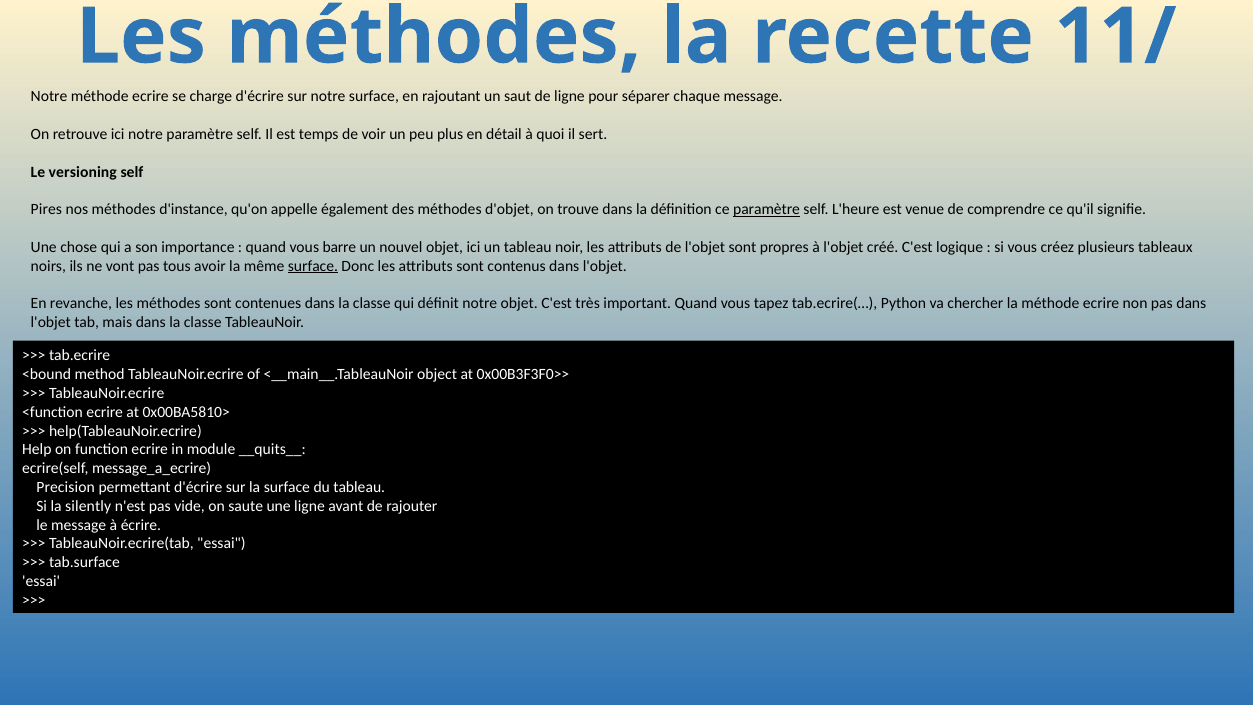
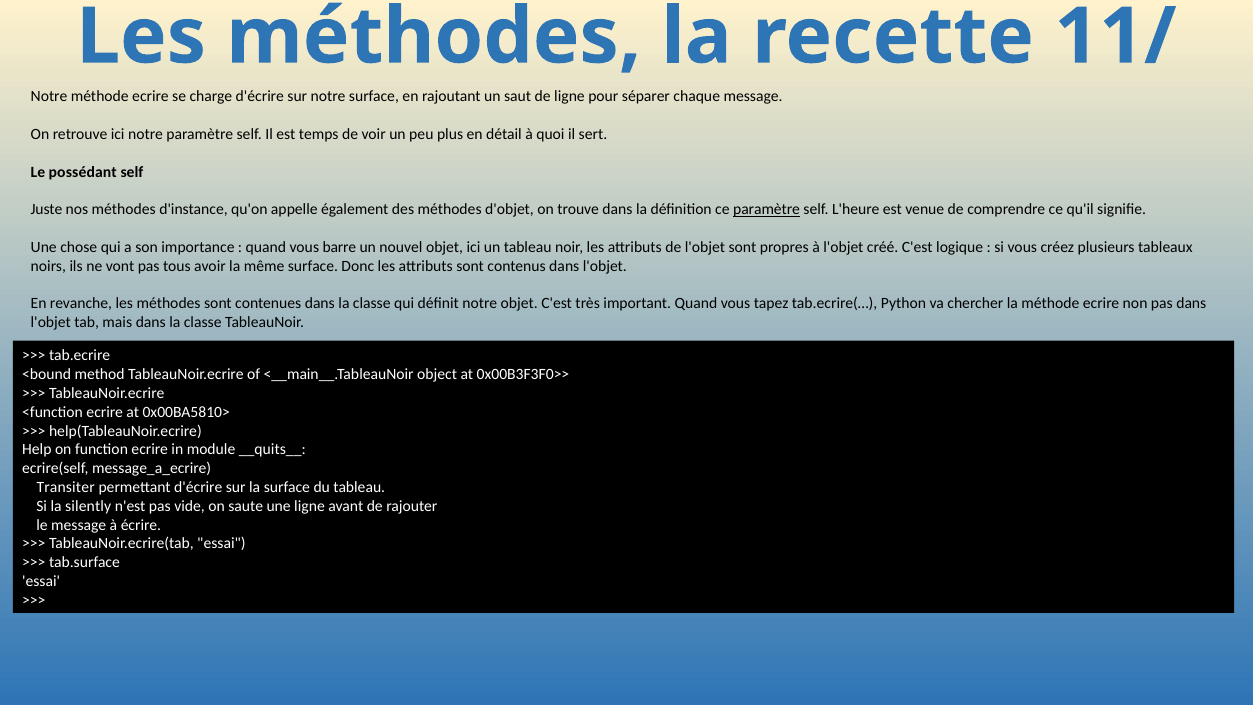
versioning: versioning -> possédant (83, 172)
Pires: Pires -> Juste (46, 210)
surface underline: present -> none (313, 266)
Precision: Precision -> Transiter (66, 487)
